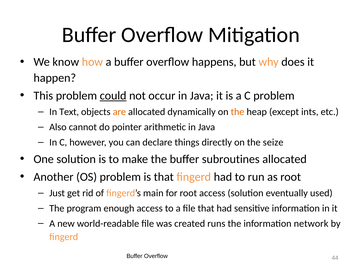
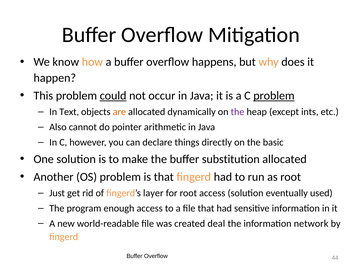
problem underline: none -> present (274, 96)
the colour: orange -> purple (238, 112)
seize: seize -> basic (273, 142)
subroutines: subroutines -> substitution (231, 159)
main: main -> layer (153, 193)
runs: runs -> deal (216, 224)
